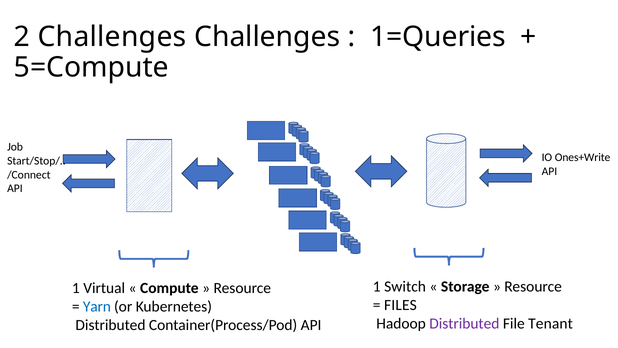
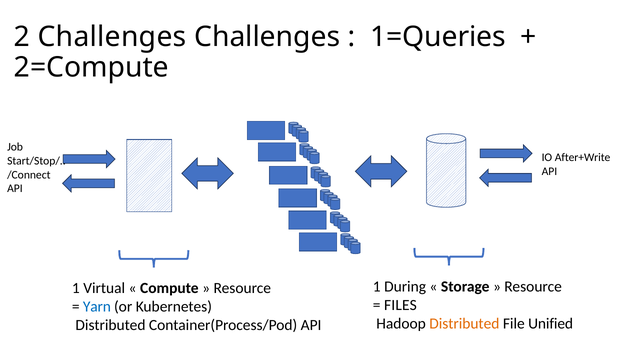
5=Compute: 5=Compute -> 2=Compute (91, 67)
Ones+Write: Ones+Write -> After+Write (583, 157)
Switch: Switch -> During (405, 286)
Distributed colour: purple -> orange (464, 323)
Tenant: Tenant -> Unified (551, 323)
